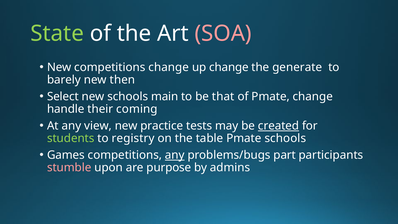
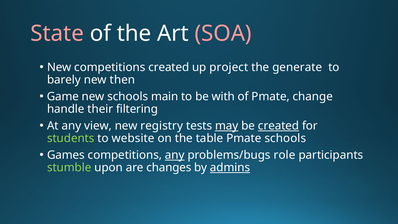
State colour: light green -> pink (57, 33)
competitions change: change -> created (169, 67)
up change: change -> project (229, 67)
Select: Select -> Game (63, 97)
that: that -> with (223, 97)
coming: coming -> filtering (137, 109)
practice: practice -> registry (162, 126)
may underline: none -> present (227, 126)
registry: registry -> website (133, 138)
part: part -> role (285, 155)
stumble colour: pink -> light green (69, 168)
purpose: purpose -> changes (169, 168)
admins underline: none -> present (230, 168)
